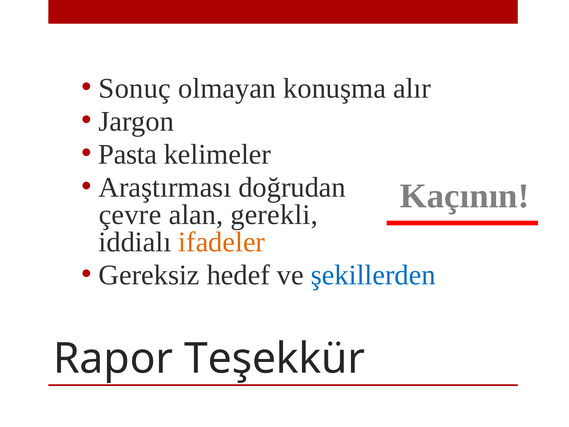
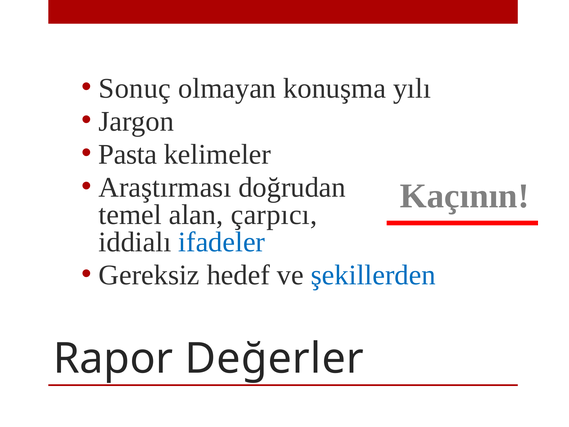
alır: alır -> yılı (412, 88)
çevre: çevre -> temel (130, 215)
gerekli: gerekli -> çarpıcı (274, 215)
ifadeler colour: orange -> blue (222, 242)
Teşekkür: Teşekkür -> Değerler (274, 359)
